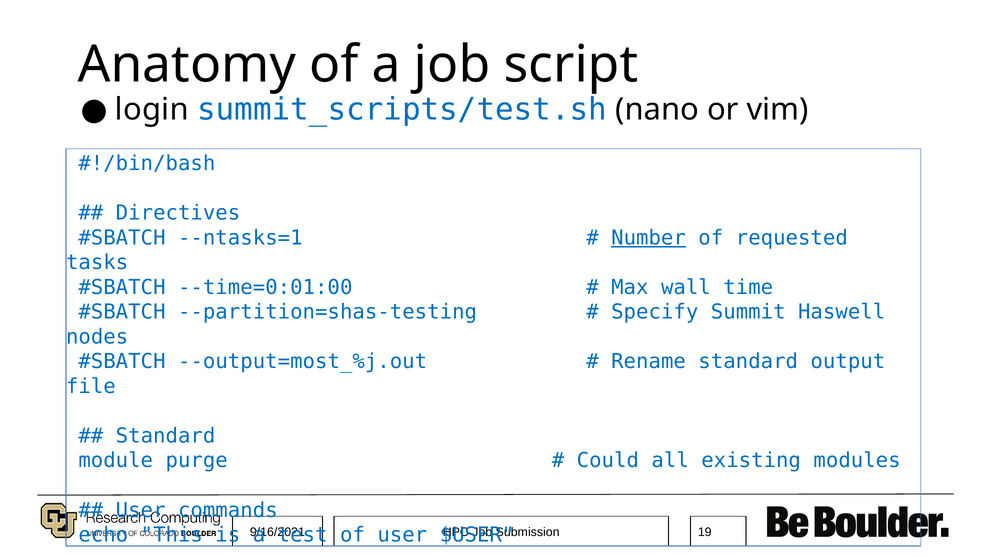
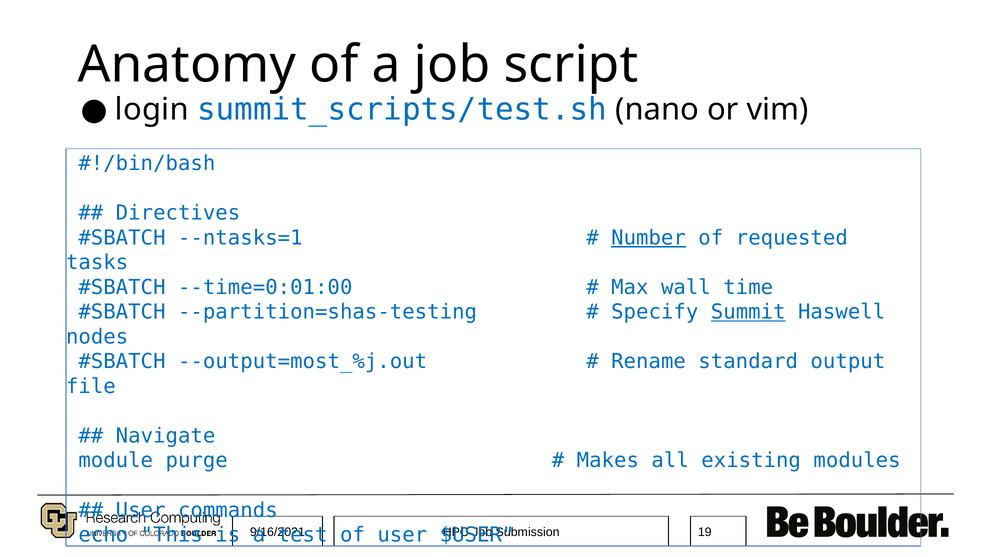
Summit underline: none -> present (748, 312)
Standard: Standard -> Navigate (166, 436)
Could: Could -> Makes (608, 461)
